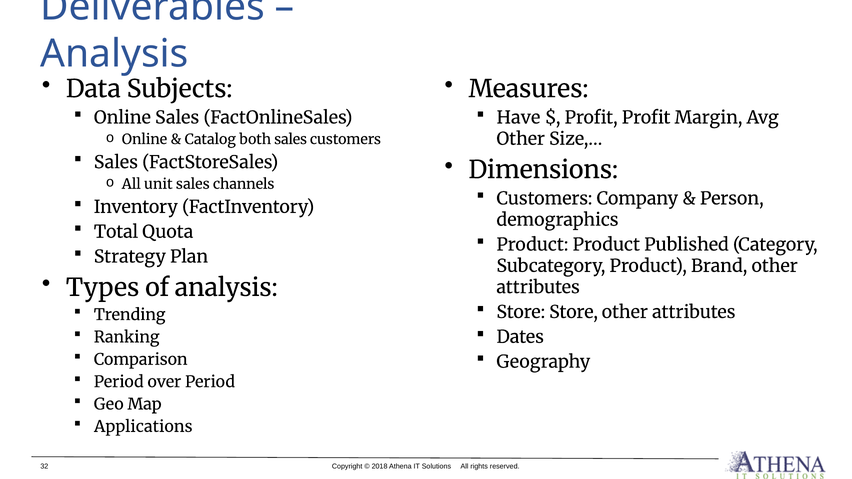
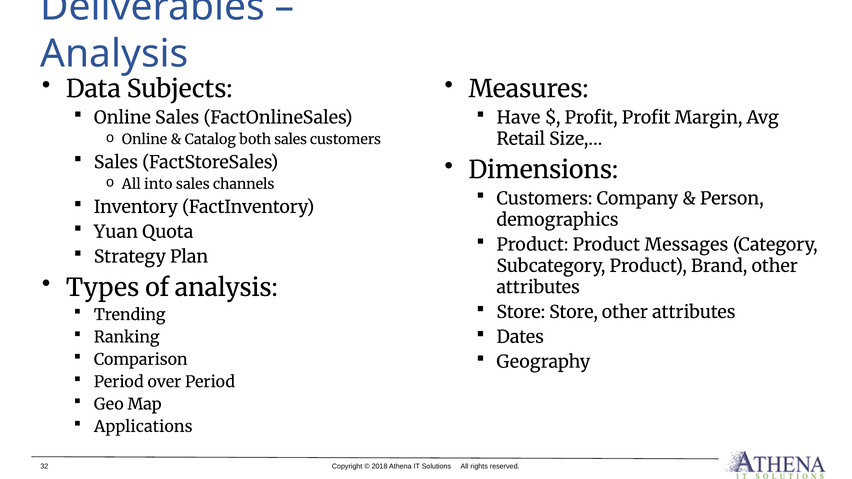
Other: Other -> Retail (521, 139)
unit: unit -> into (158, 184)
Total: Total -> Yuan (116, 232)
Published: Published -> Messages (686, 245)
